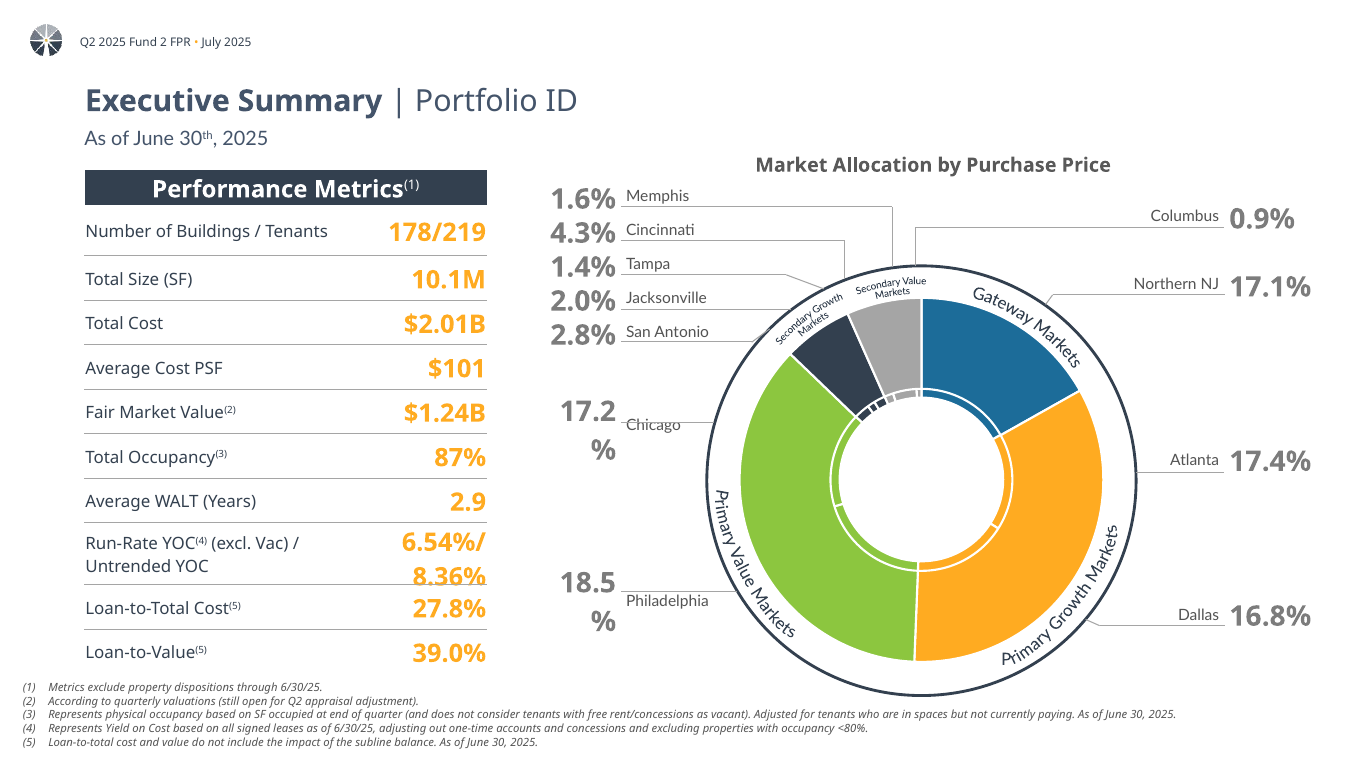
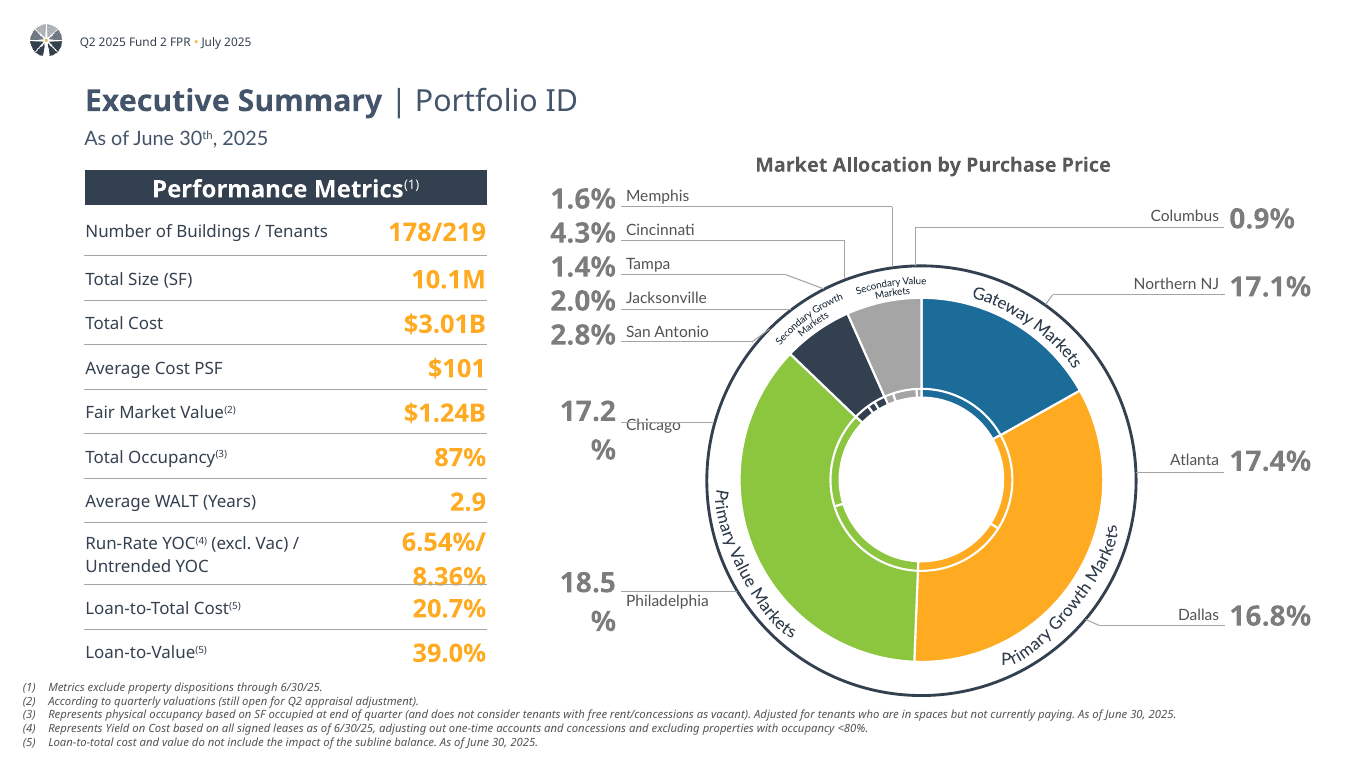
$2.01B: $2.01B -> $3.01B (445, 324)
27.8%: 27.8% -> 20.7% (449, 608)
